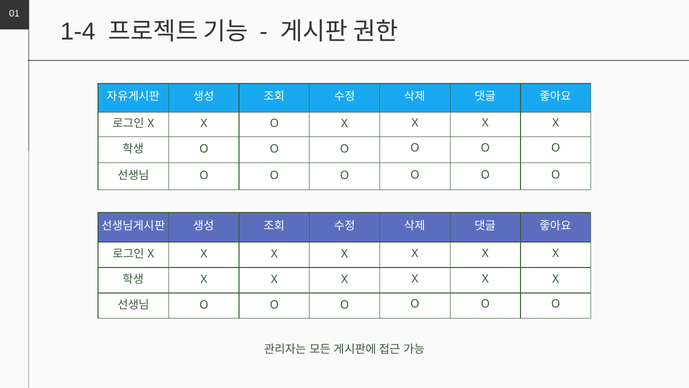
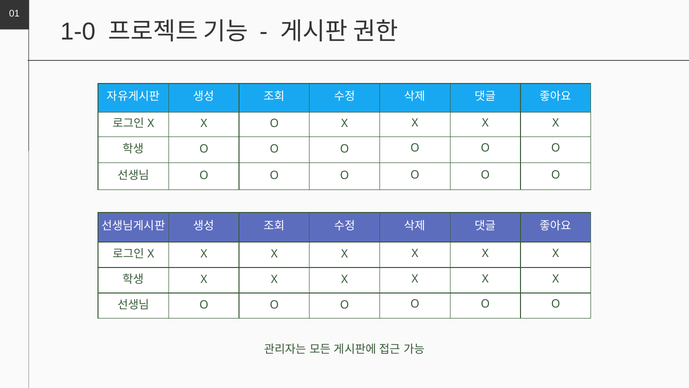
1-4: 1-4 -> 1-0 (78, 32)
